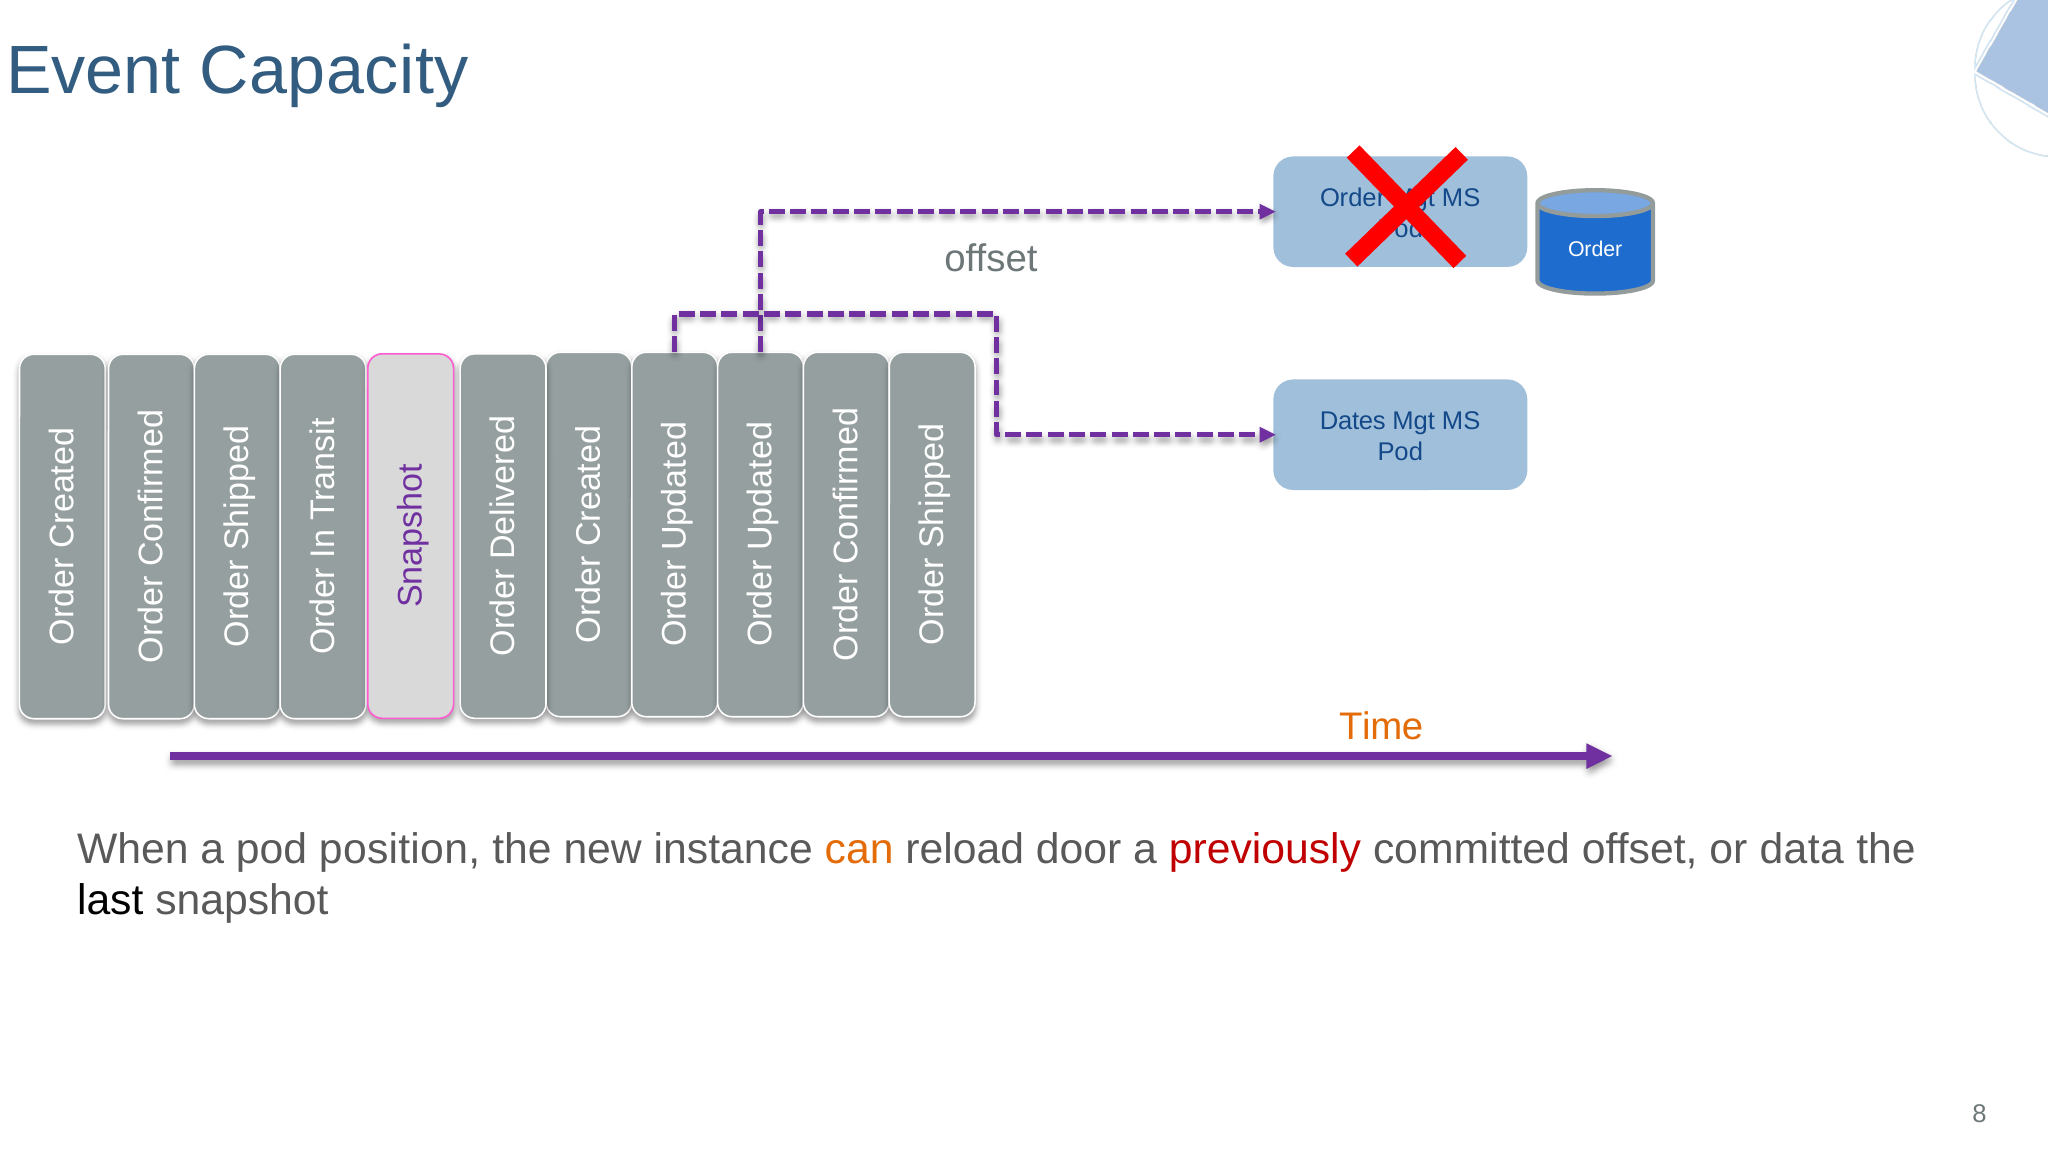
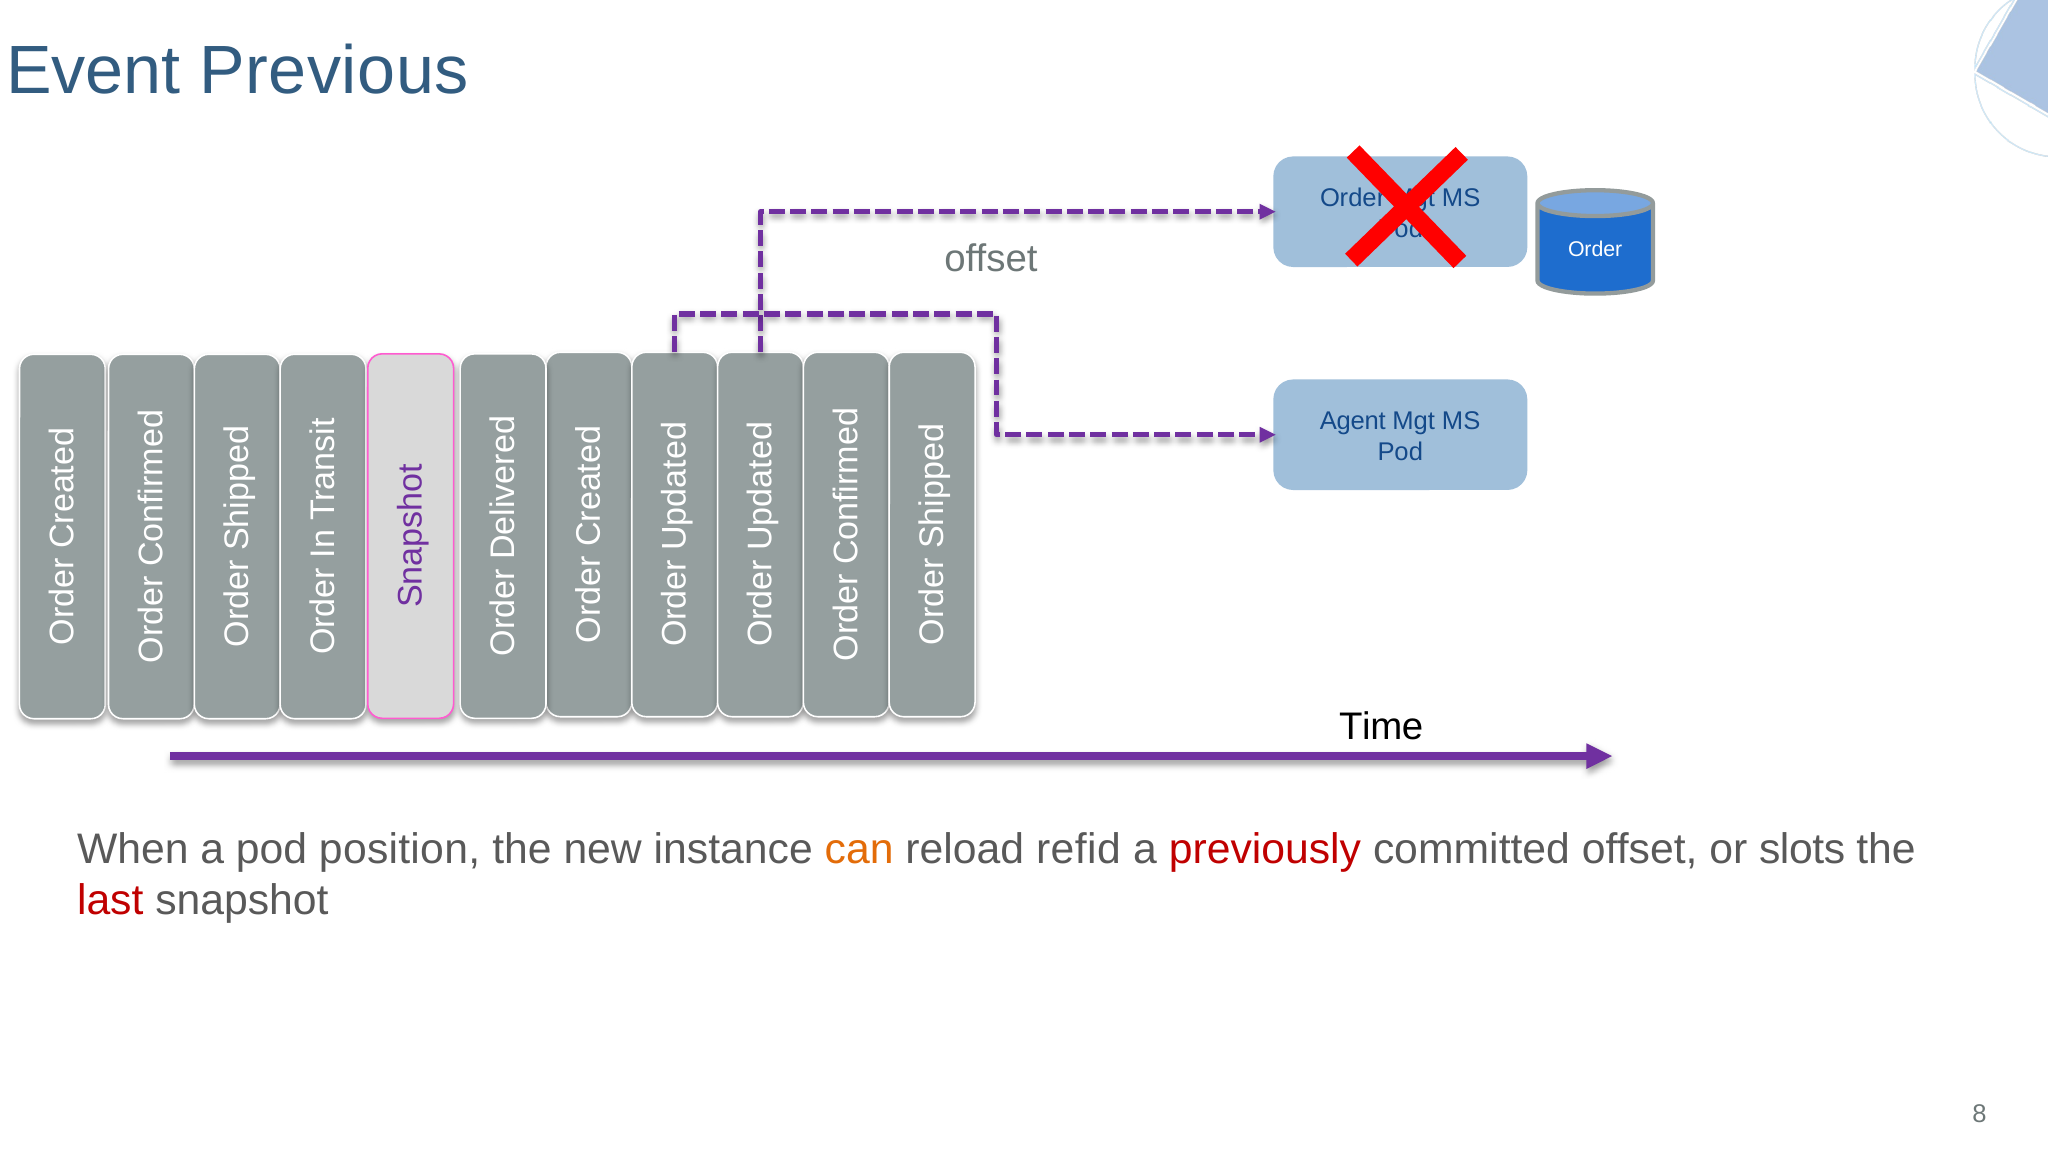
Capacity: Capacity -> Previous (334, 71)
Dates: Dates -> Agent (1353, 421)
Time colour: orange -> black (1381, 726)
door: door -> refid (1078, 850)
data: data -> slots (1802, 850)
last colour: black -> red (110, 901)
